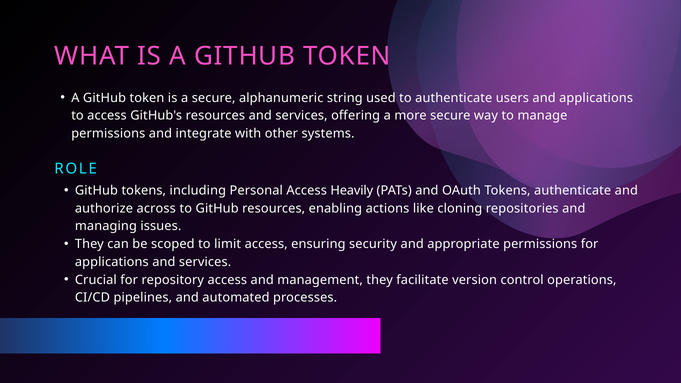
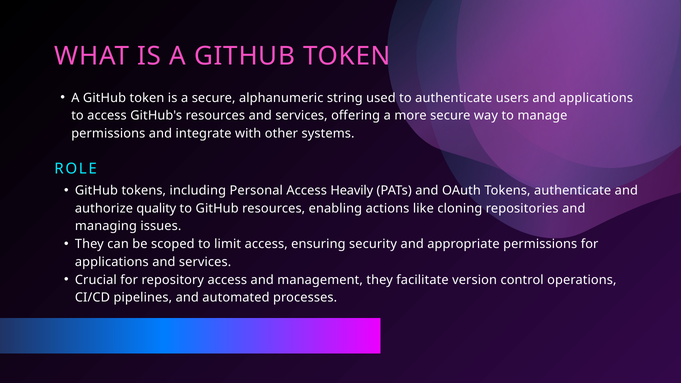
across: across -> quality (156, 208)
